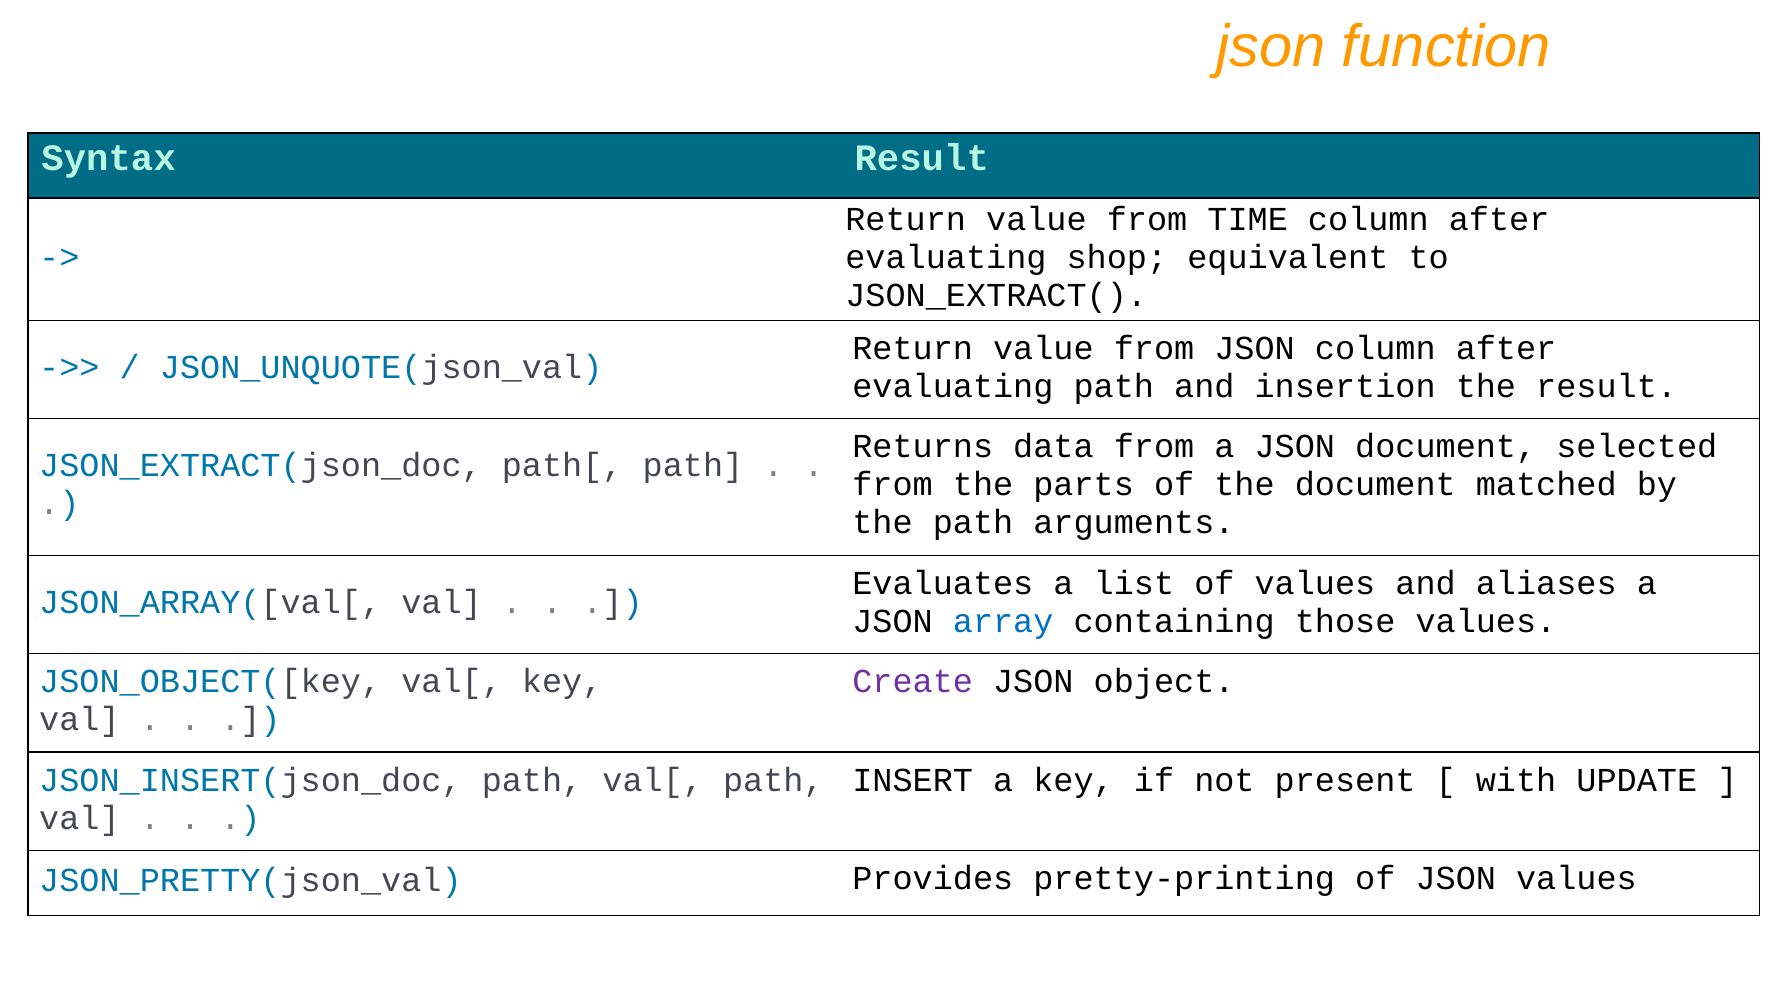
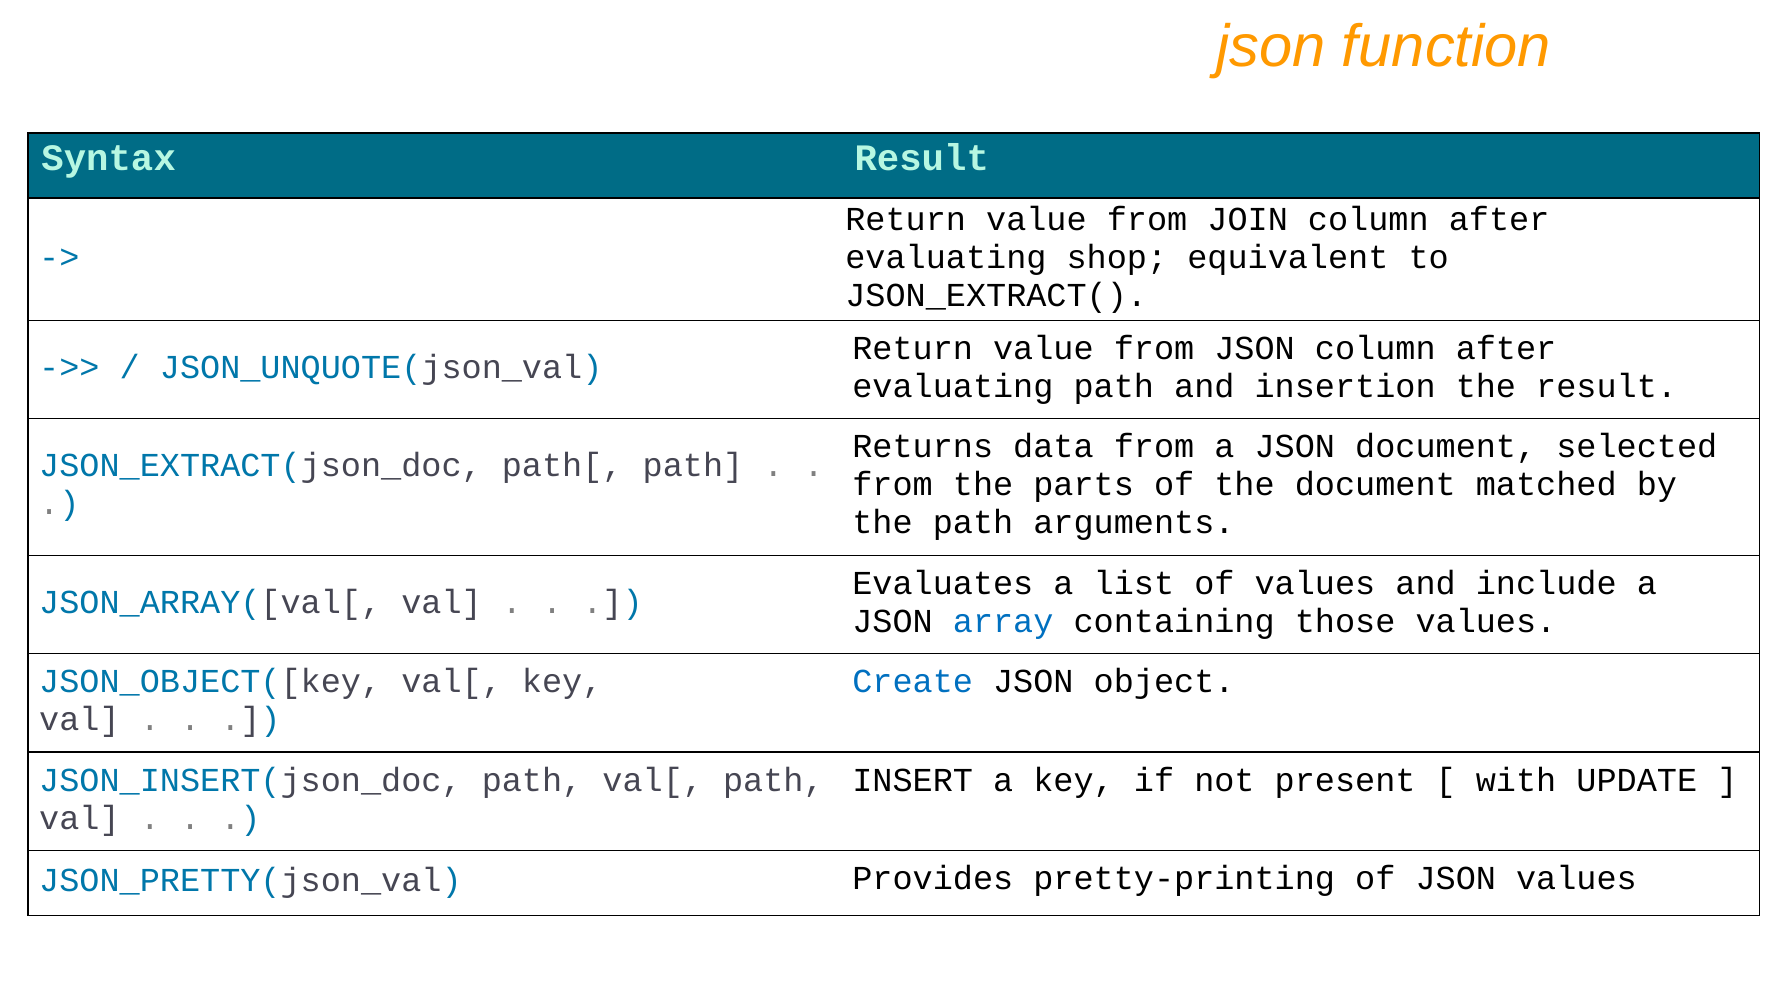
TIME: TIME -> JOIN (1248, 219)
aliases: aliases -> include (1546, 583)
Create colour: purple -> blue (913, 681)
